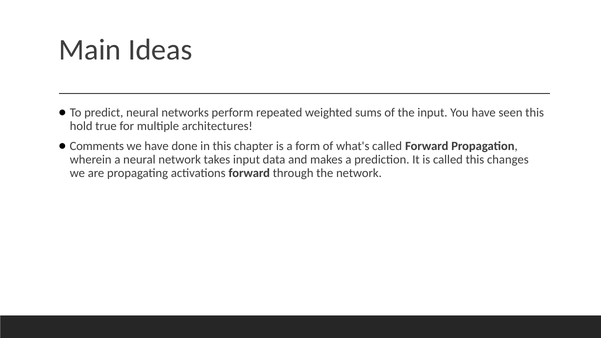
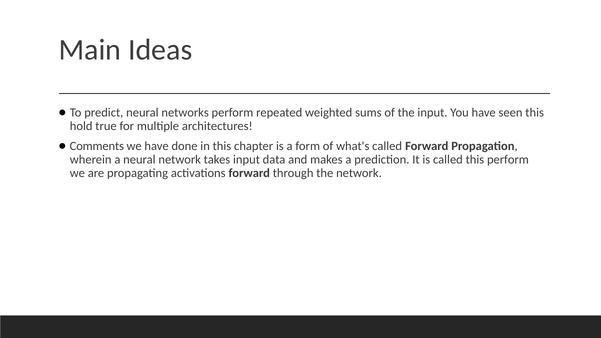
this changes: changes -> perform (508, 160)
